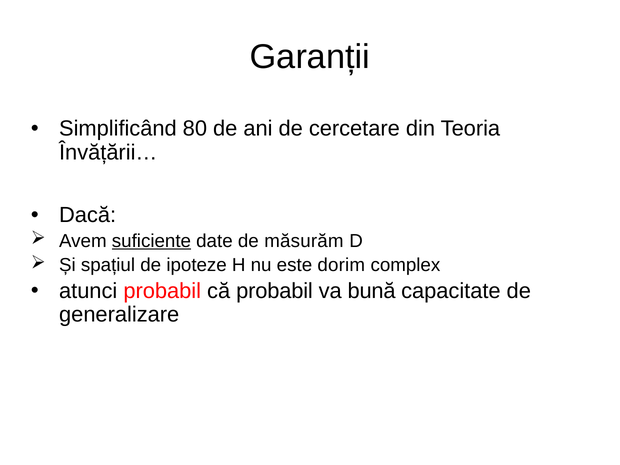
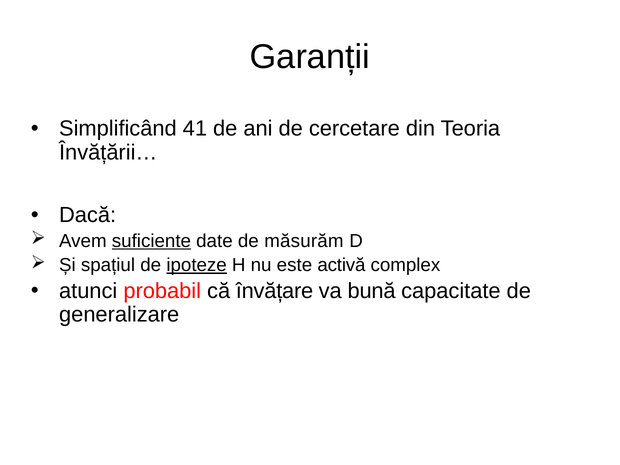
80: 80 -> 41 (195, 129)
ipoteze underline: none -> present (197, 265)
dorim: dorim -> activă (341, 265)
că probabil: probabil -> învățare (275, 291)
